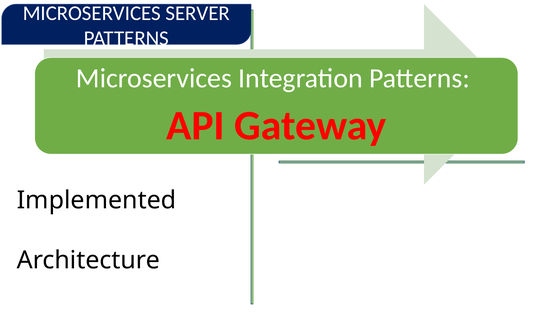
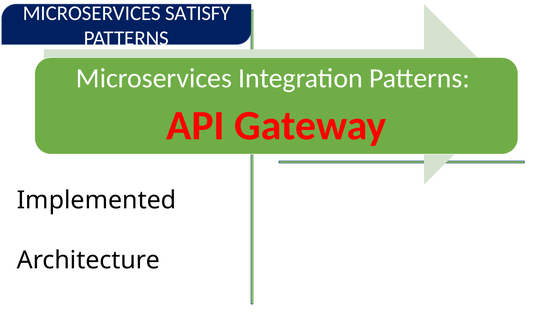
SERVER: SERVER -> SATISFY (198, 13)
